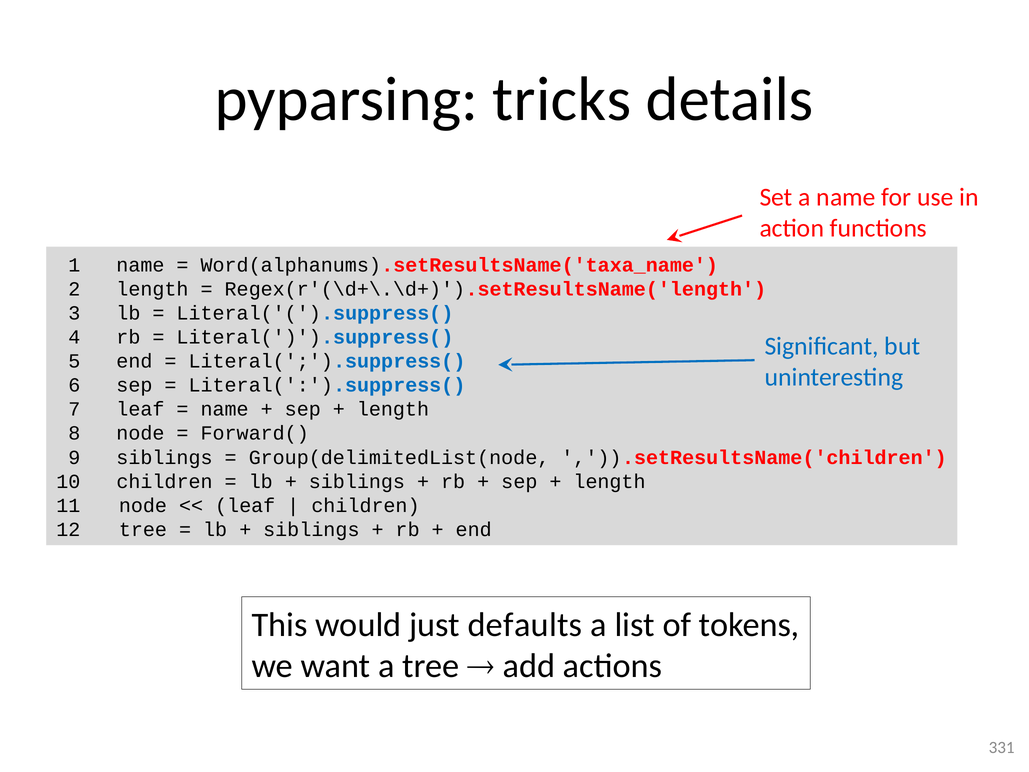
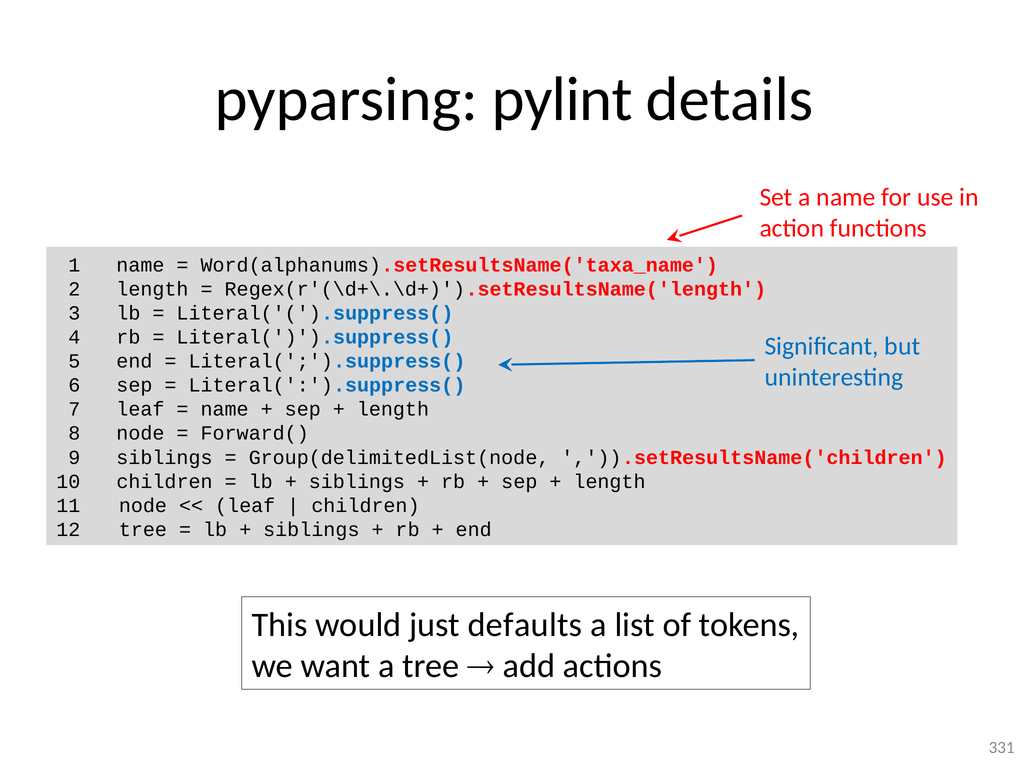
tricks: tricks -> pylint (562, 100)
